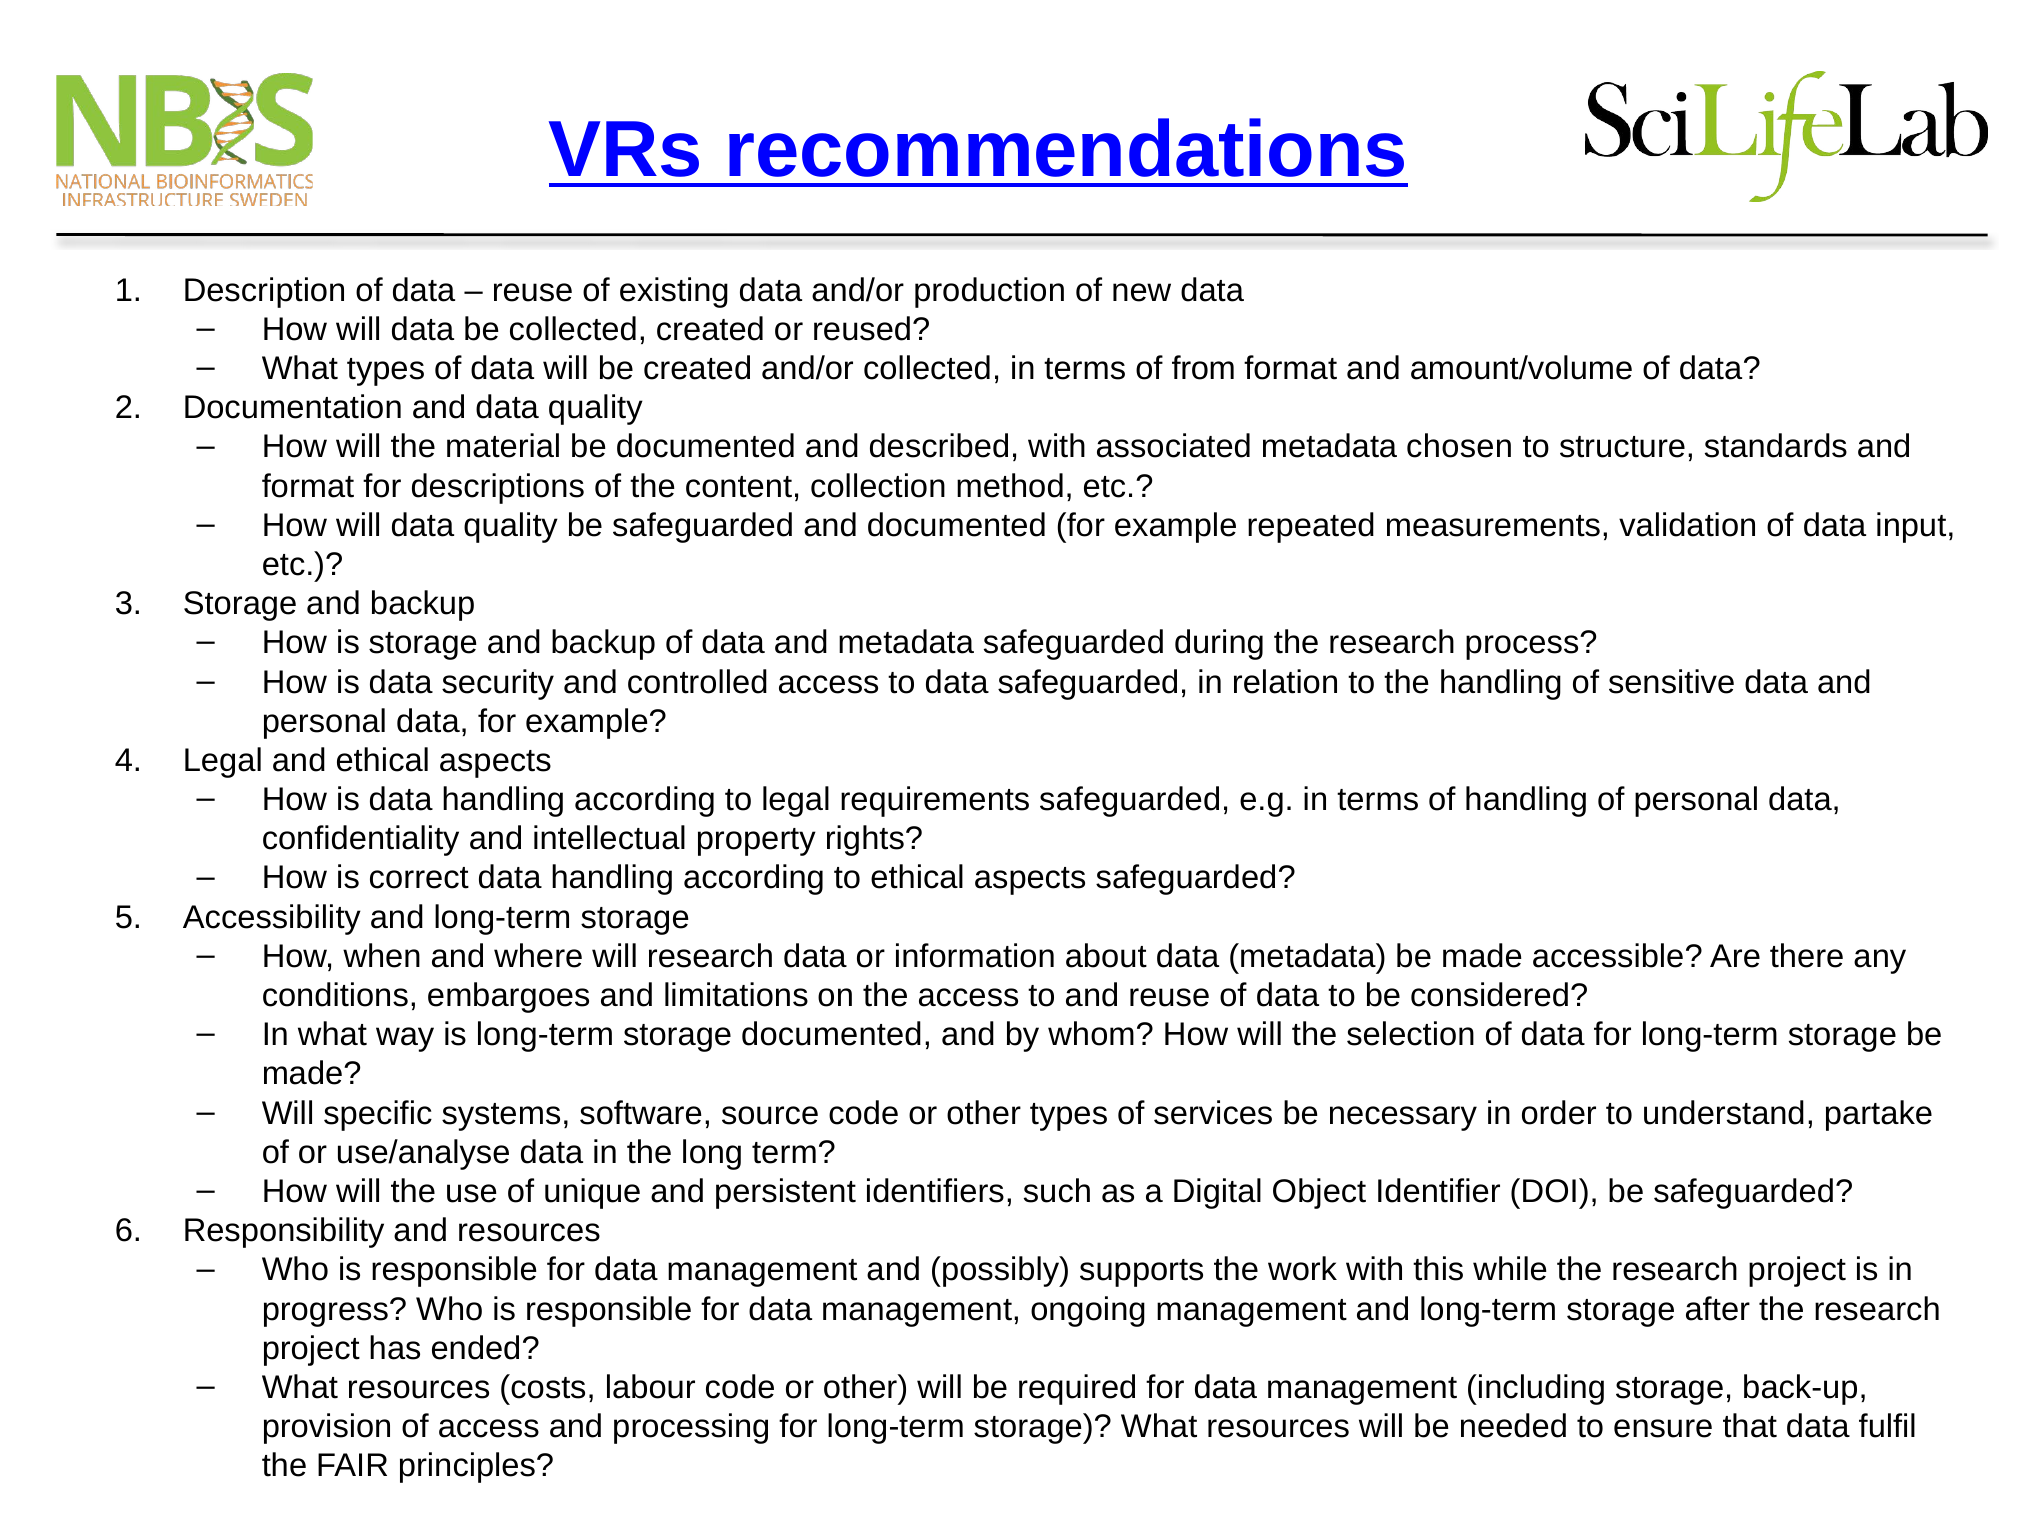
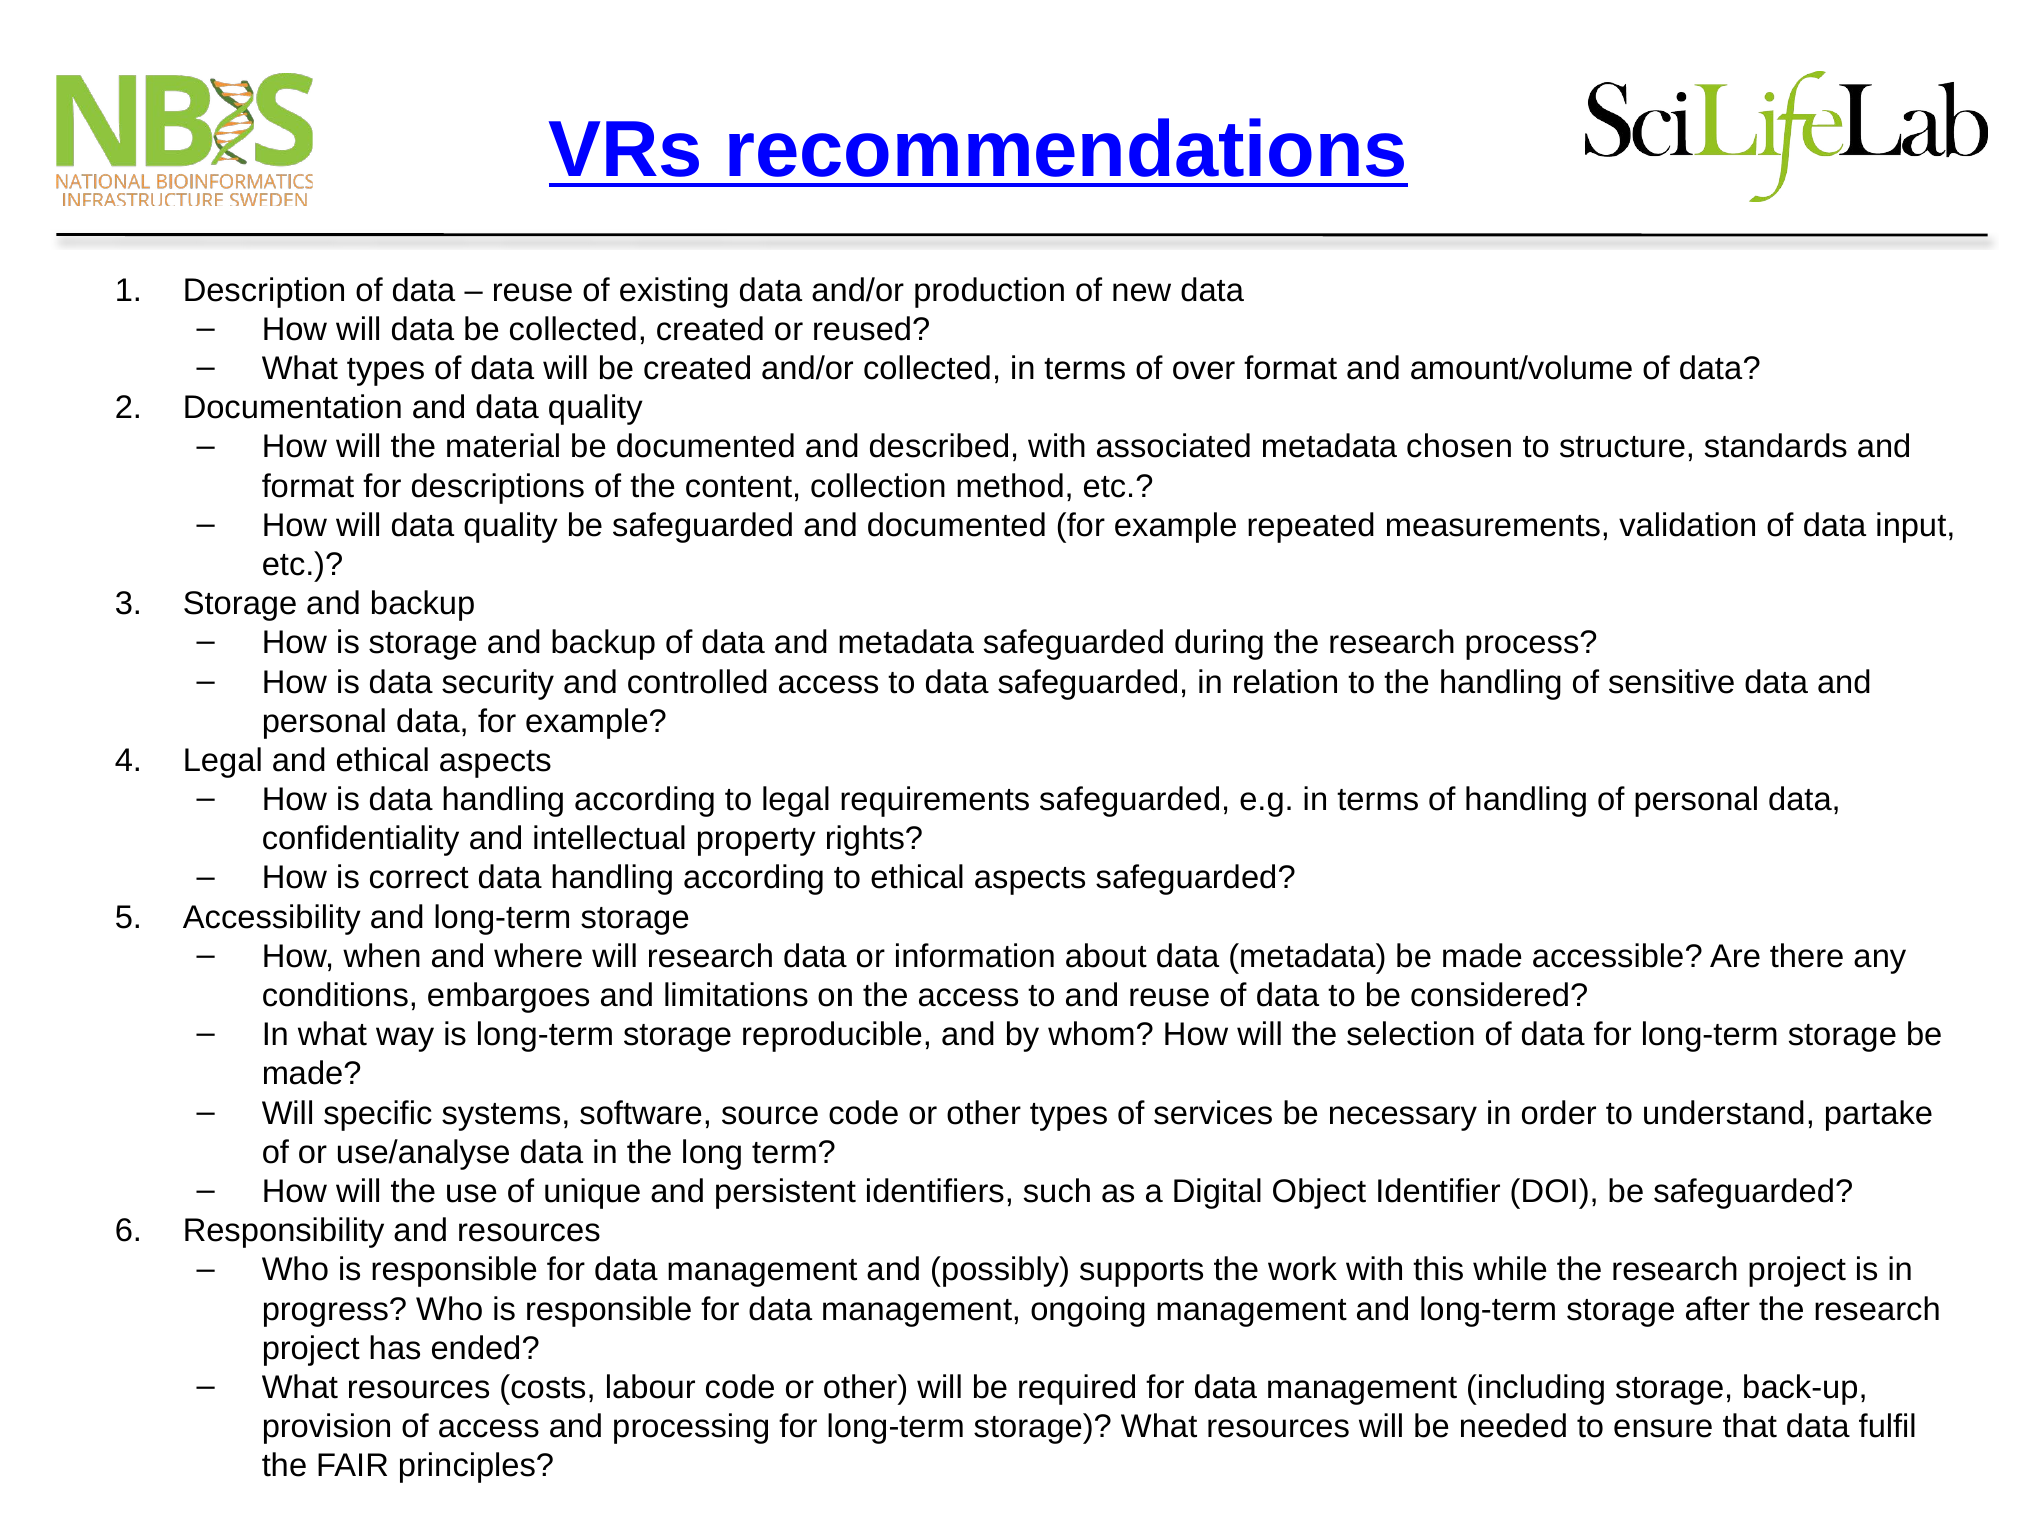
from: from -> over (1204, 369)
storage documented: documented -> reproducible (837, 1035)
